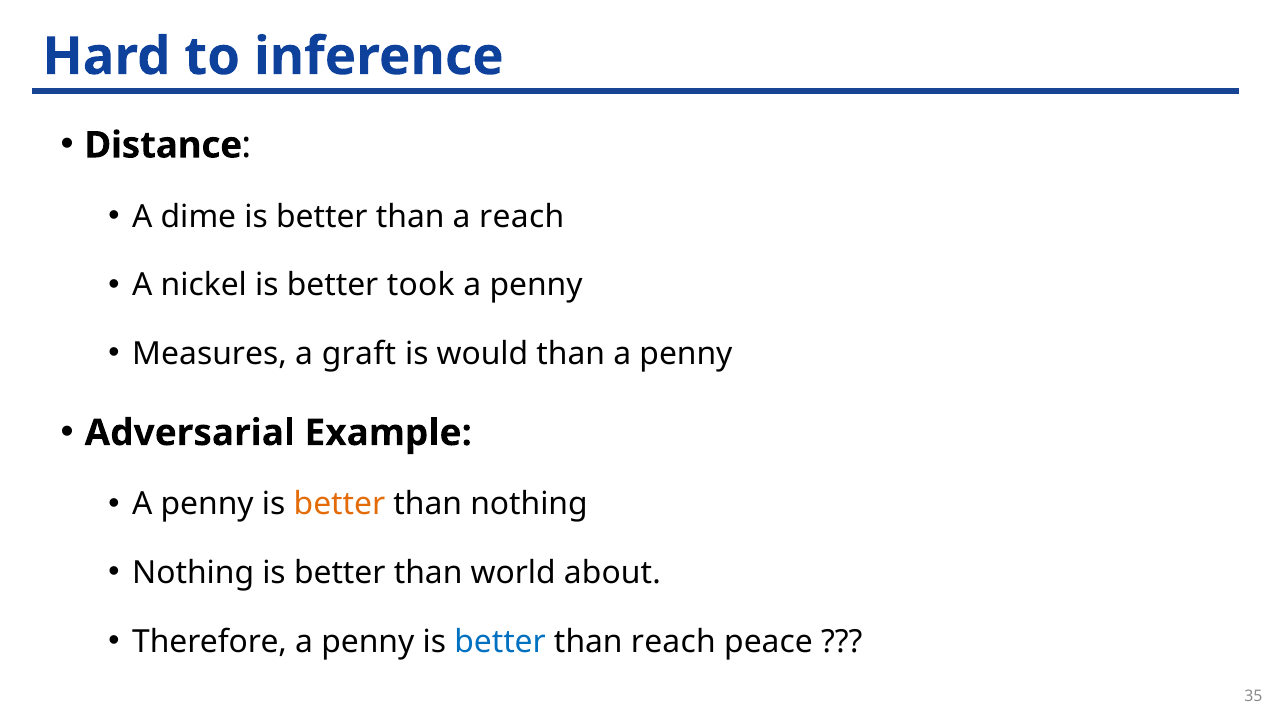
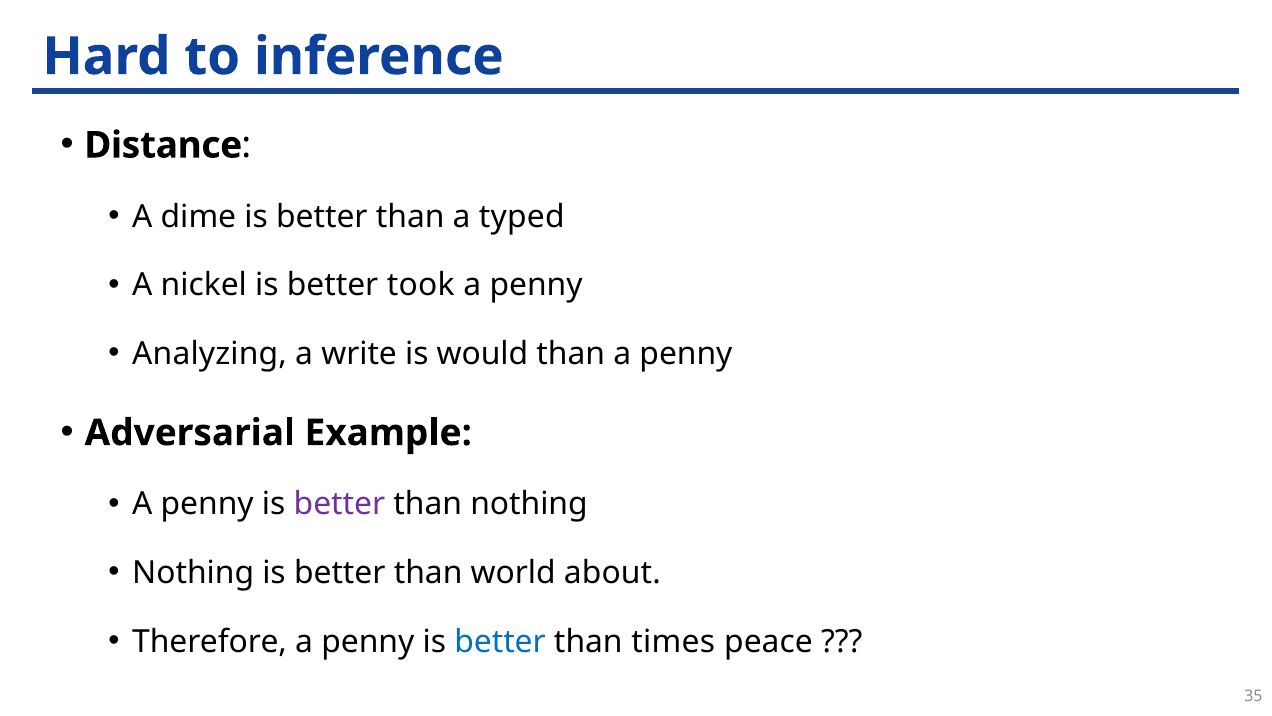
a reach: reach -> typed (522, 217)
Measures: Measures -> Analyzing (210, 354)
graft: graft -> write (359, 354)
better colour: orange -> purple (339, 504)
than reach: reach -> times (673, 641)
